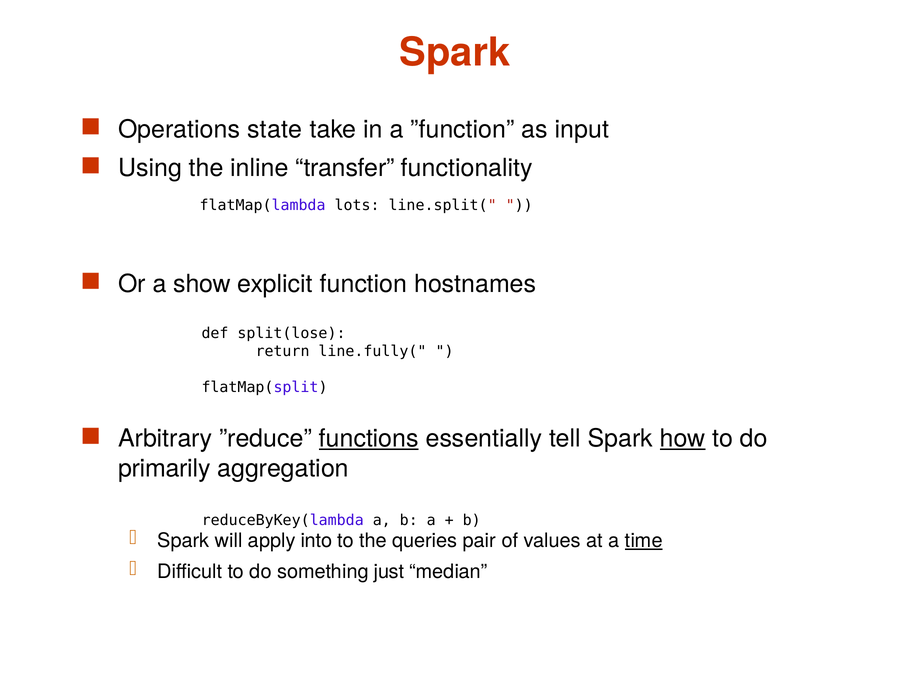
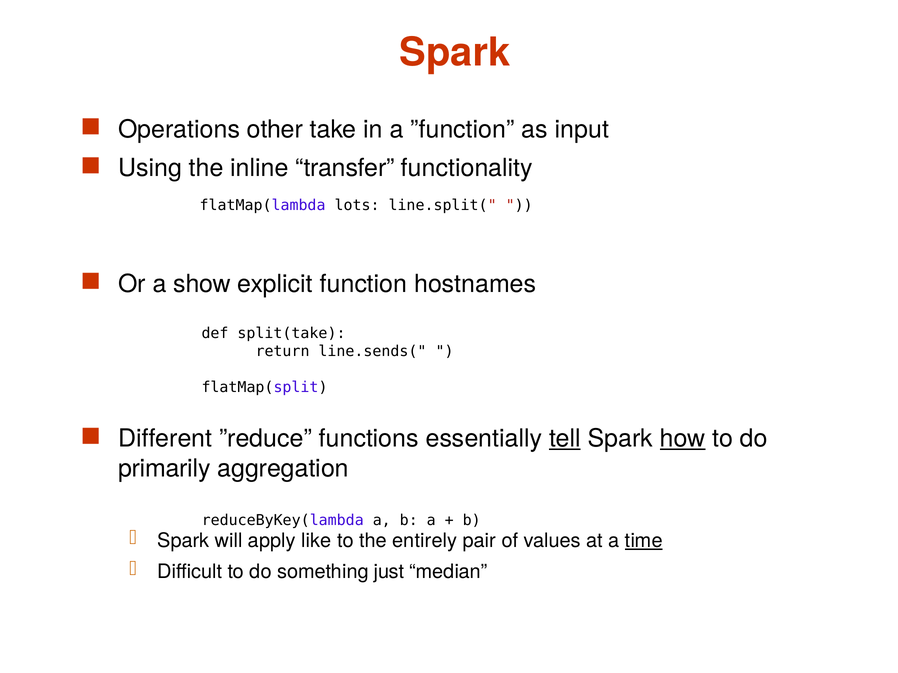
state: state -> other (275, 129)
split(lose: split(lose -> split(take (291, 334)
line.fully(: line.fully( -> line.sends( (372, 352)
Arbitrary: Arbitrary -> Different (165, 439)
functions underline: present -> none (369, 439)
tell underline: none -> present (565, 439)
into: into -> like (316, 541)
queries: queries -> entirely (425, 541)
